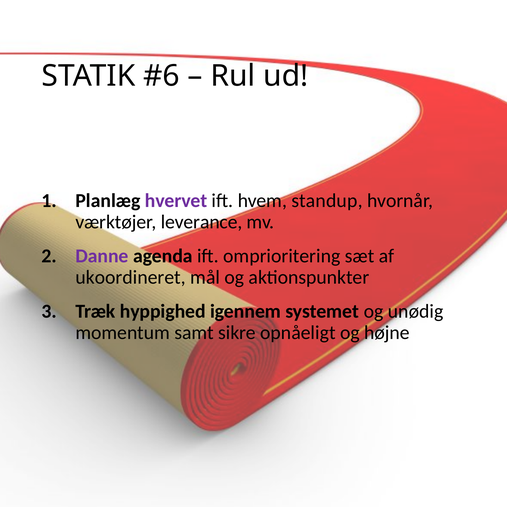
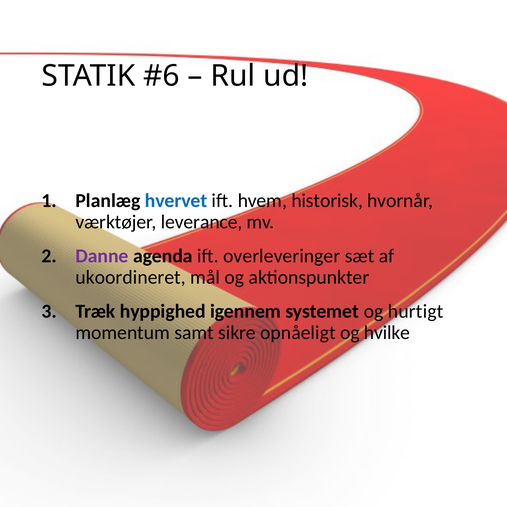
hvervet colour: purple -> blue (176, 201)
standup: standup -> historisk (327, 201)
omprioritering: omprioritering -> overleveringer (282, 256)
unødig: unødig -> hurtigt (416, 311)
højne: højne -> hvilke (387, 333)
